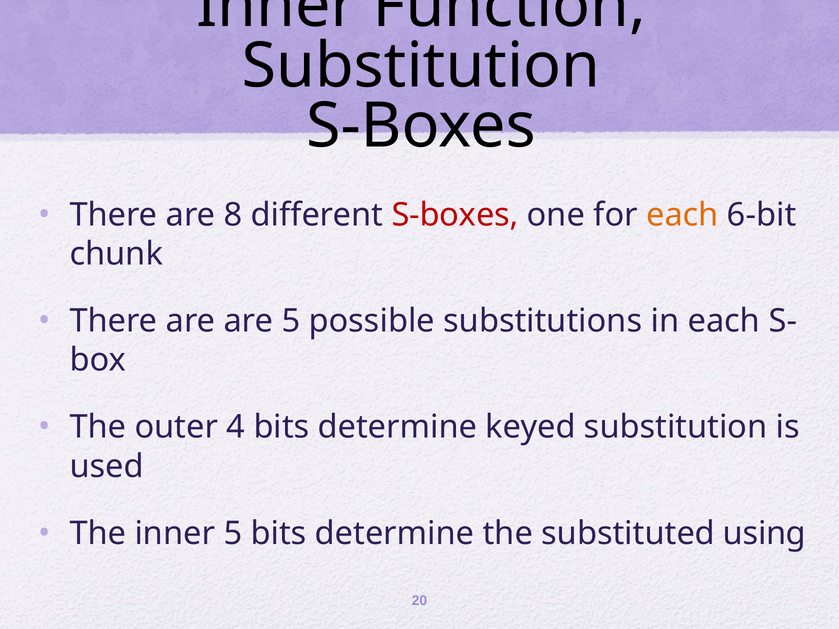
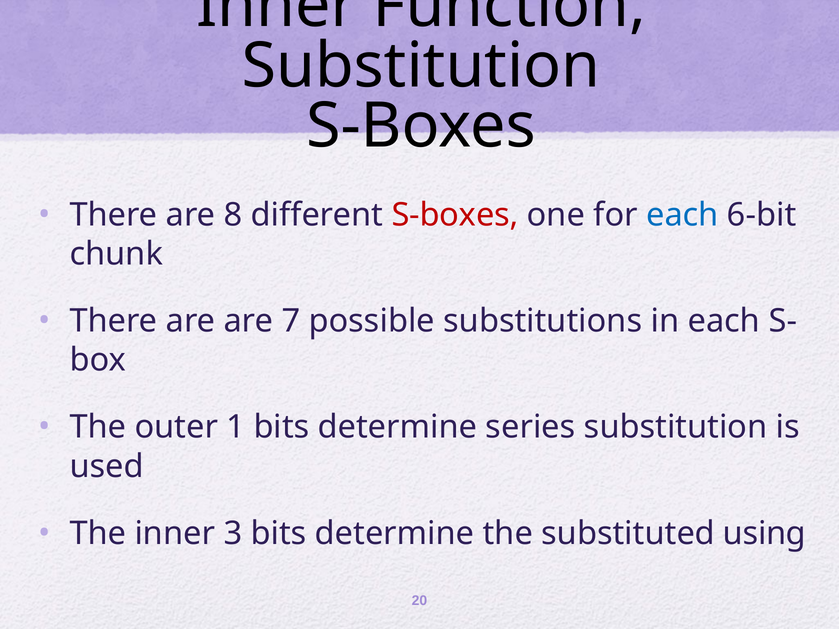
each colour: orange -> blue (682, 215)
are 5: 5 -> 7 (291, 321)
4: 4 -> 1 (236, 427)
keyed: keyed -> series (530, 427)
inner 5: 5 -> 3 (233, 533)
